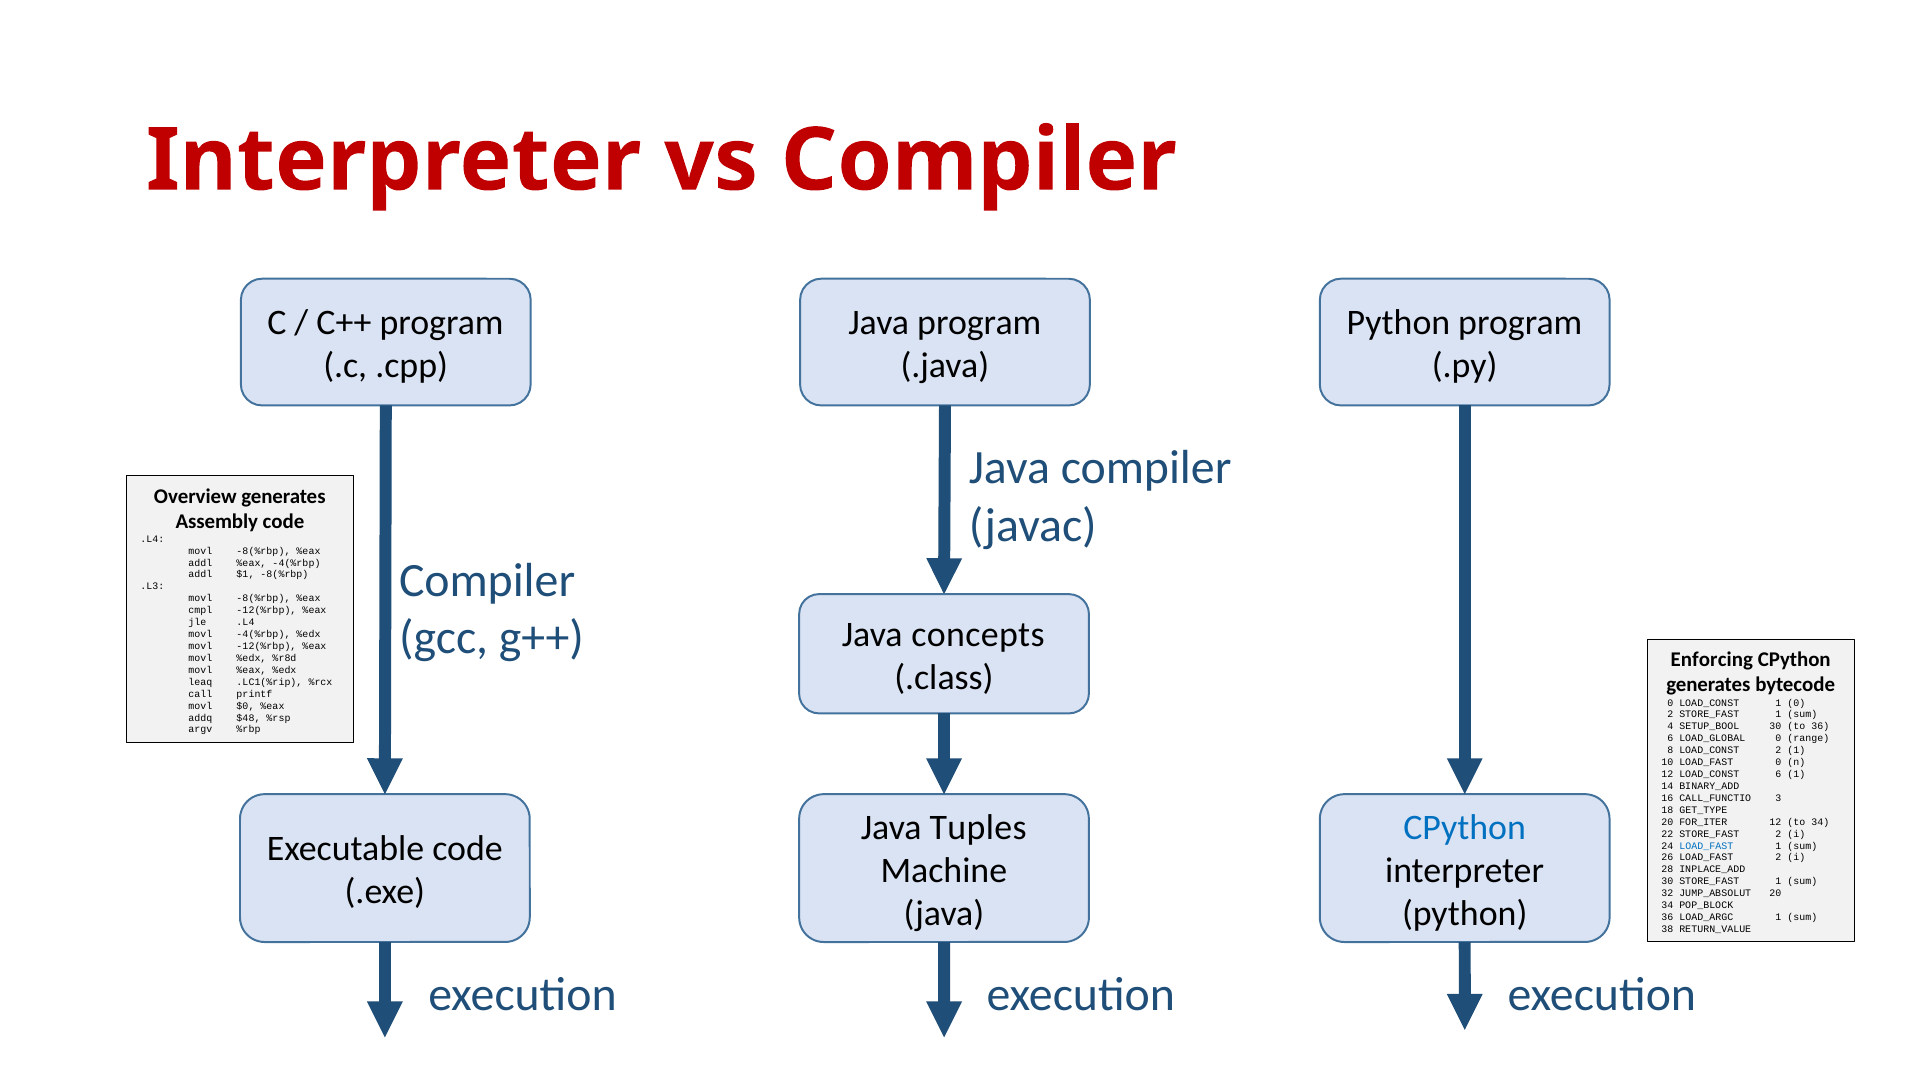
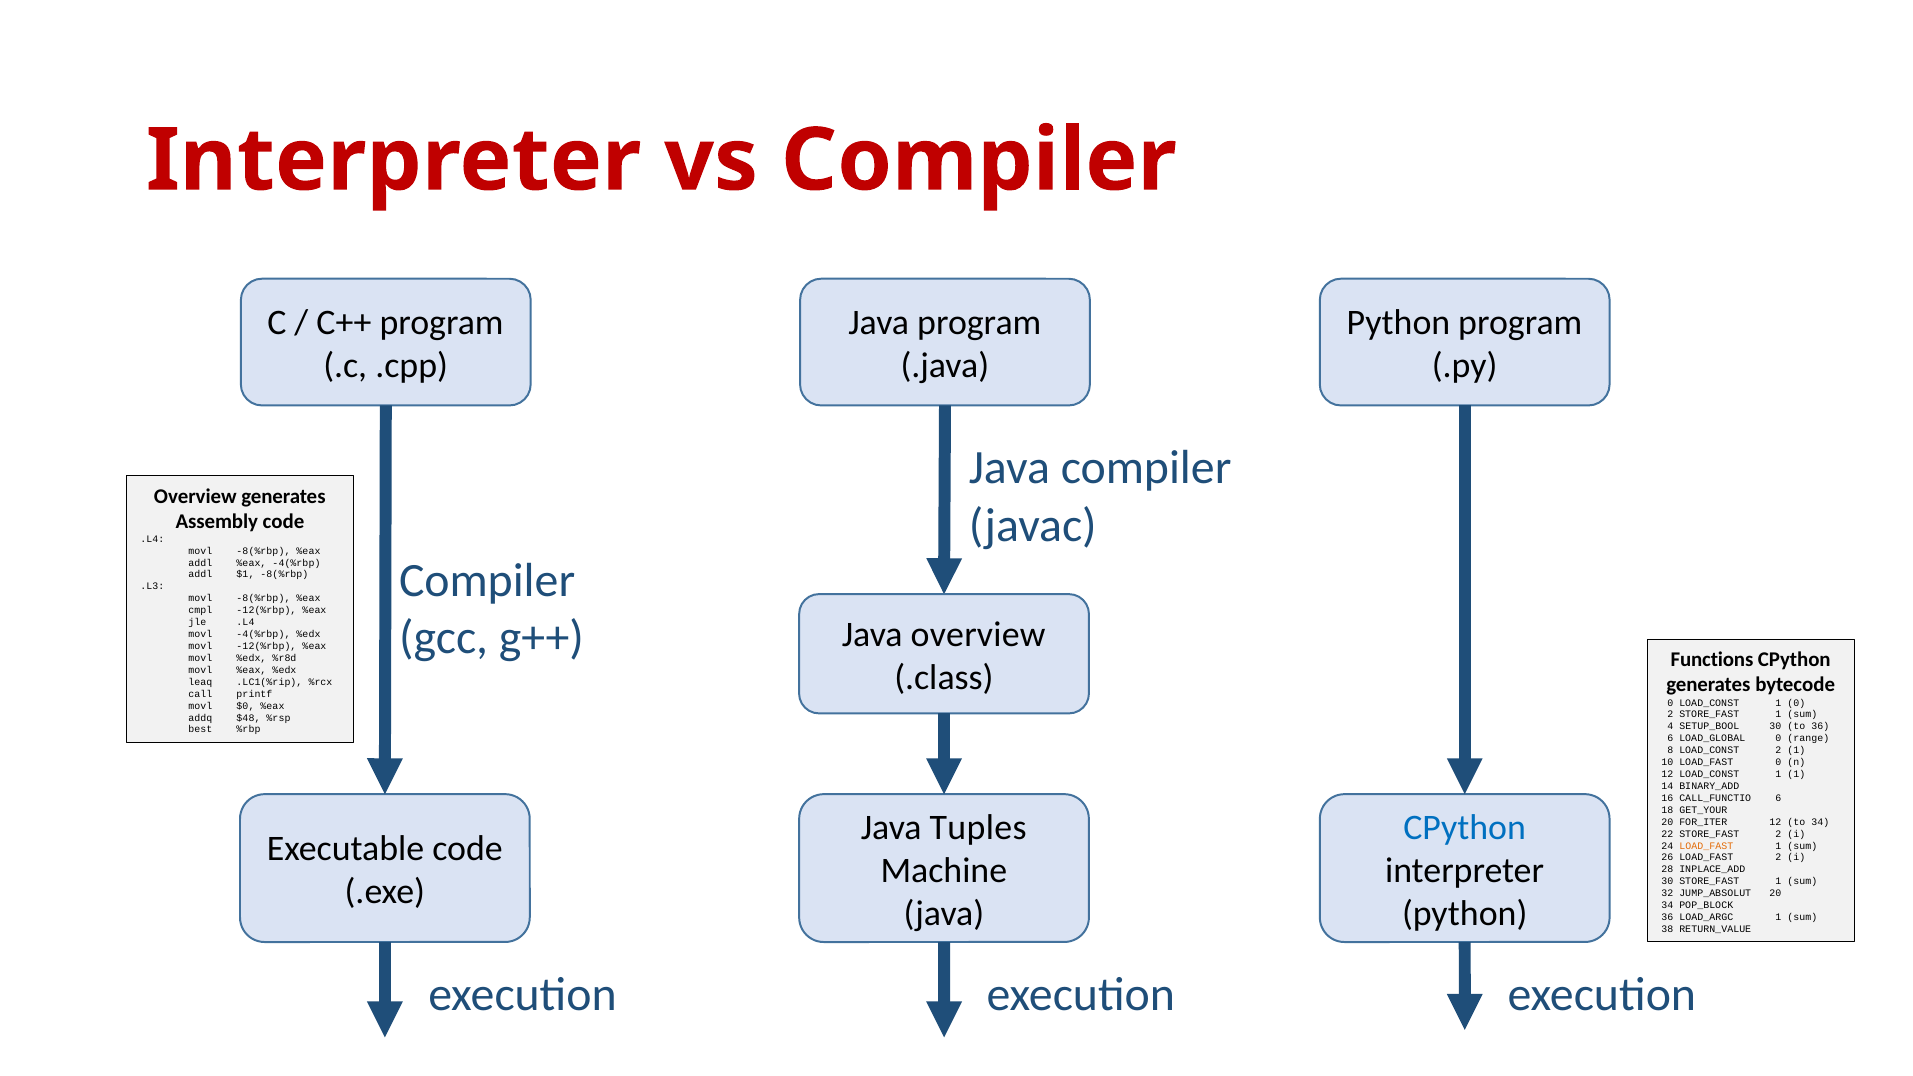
Java concepts: concepts -> overview (978, 635)
Enforcing: Enforcing -> Functions (1712, 660)
argv: argv -> best (200, 730)
12 LOAD_CONST 6: 6 -> 1 (1778, 774)
CALL_FUNCTIO 3: 3 -> 6 (1778, 798)
GET_TYPE: GET_TYPE -> GET_YOUR (1703, 810)
LOAD_FAST colour: blue -> orange (1706, 846)
